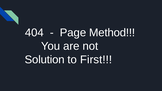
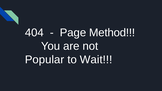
Solution: Solution -> Popular (45, 60)
First: First -> Wait (96, 60)
